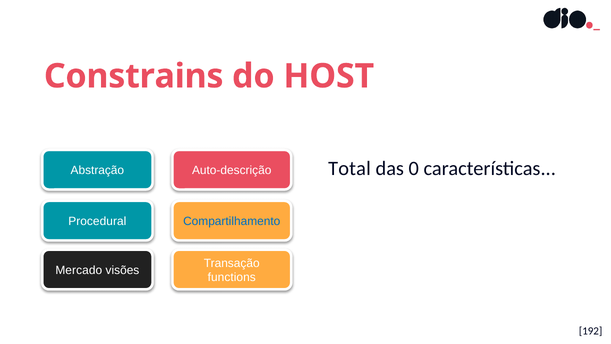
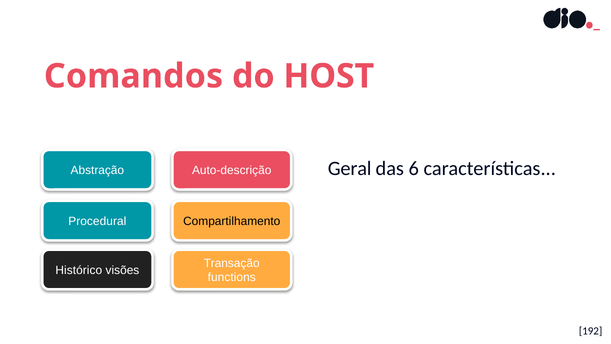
Constrains: Constrains -> Comandos (134, 76)
Total: Total -> Geral (350, 168)
0: 0 -> 6 (414, 168)
Compartilhamento colour: blue -> black (232, 221)
Mercado: Mercado -> Histórico (79, 270)
